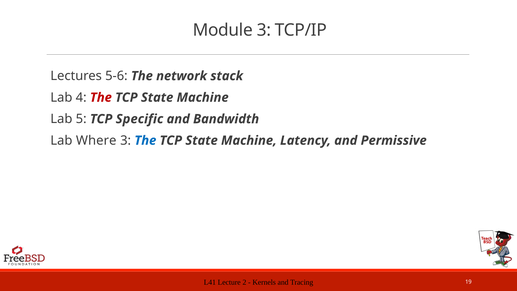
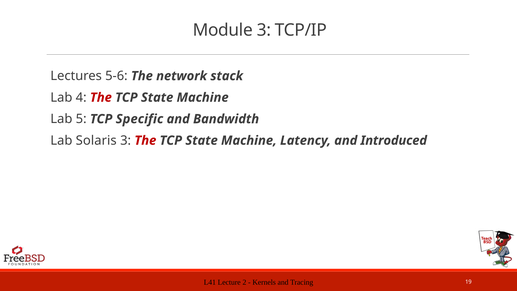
Where: Where -> Solaris (96, 140)
The colour: blue -> red (145, 140)
Permissive: Permissive -> Introduced (394, 140)
